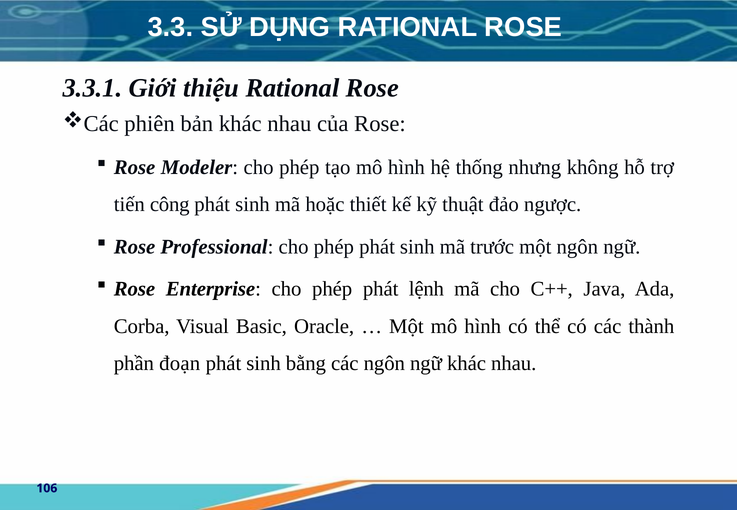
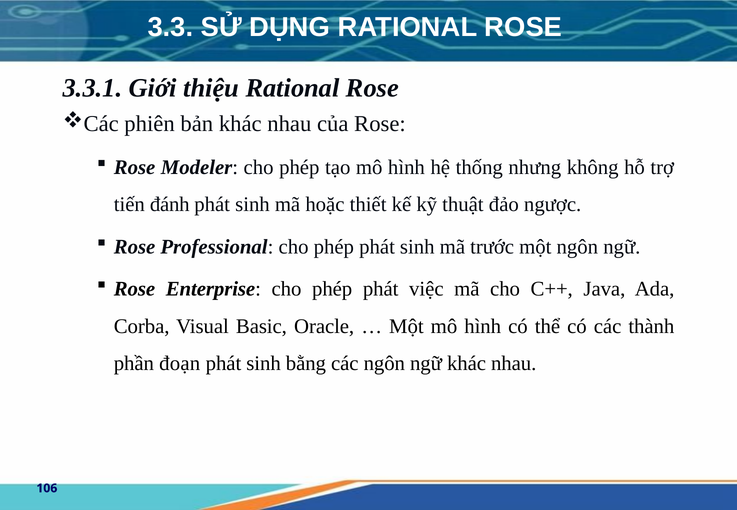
công: công -> đánh (170, 205)
lệnh: lệnh -> việc (426, 289)
